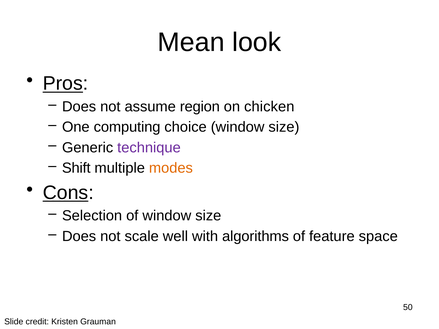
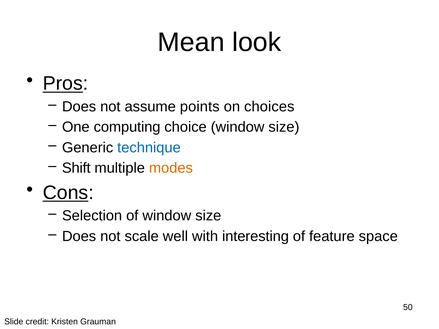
region: region -> points (200, 107)
chicken: chicken -> choices (269, 107)
technique colour: purple -> blue (149, 148)
algorithms: algorithms -> interesting (256, 236)
